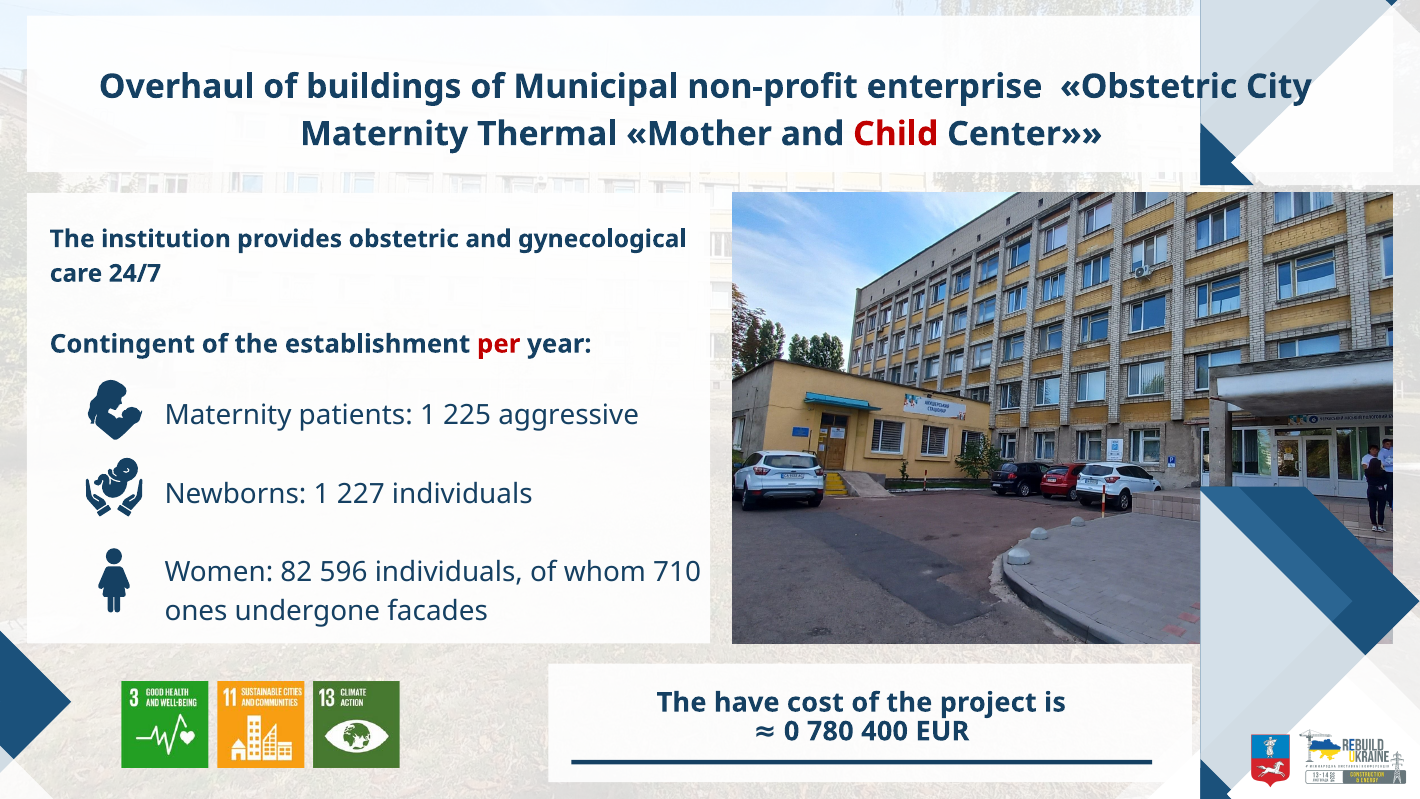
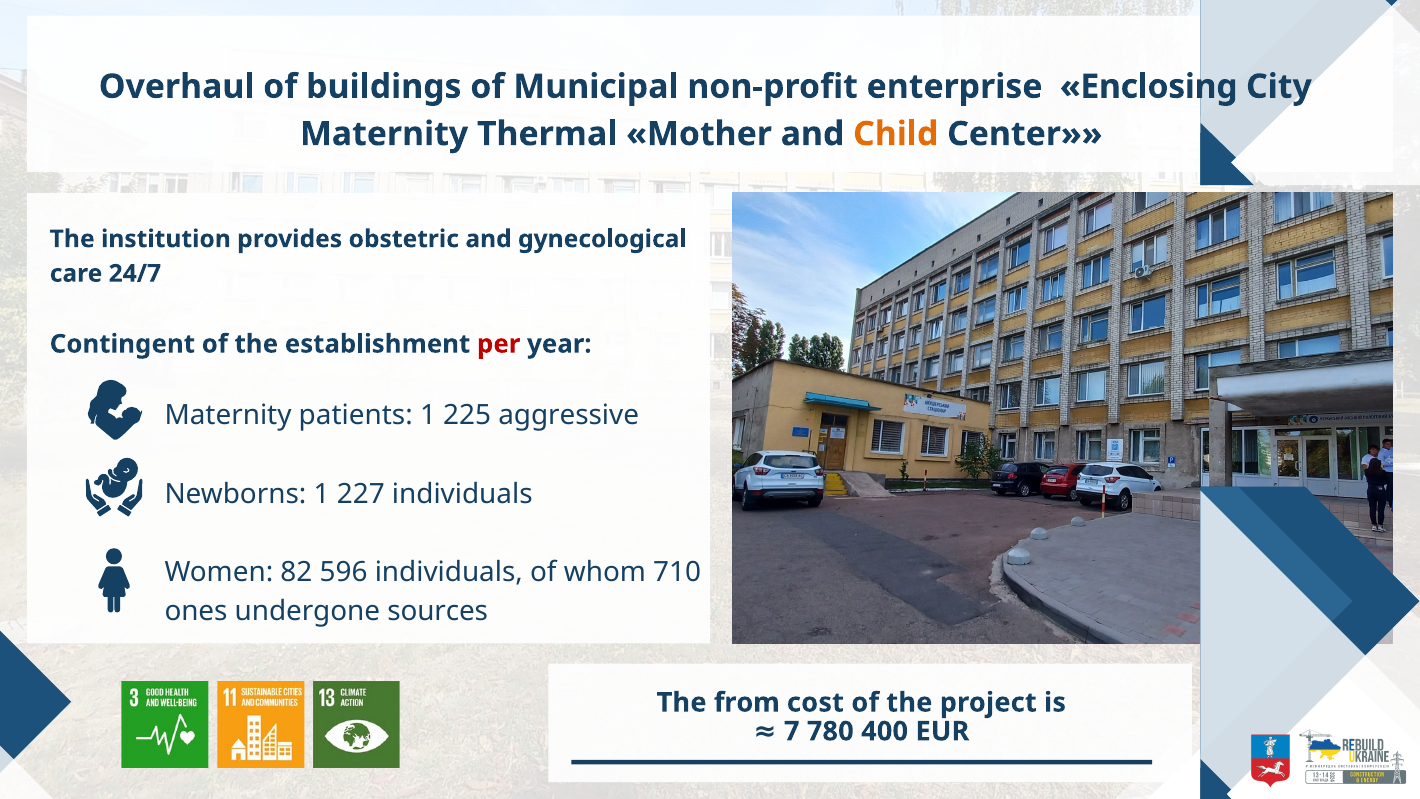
enterprise Obstetric: Obstetric -> Enclosing (1149, 87)
Child colour: red -> orange (896, 134)
facades: facades -> sources (438, 611)
have: have -> from (747, 702)
0: 0 -> 7 (792, 731)
